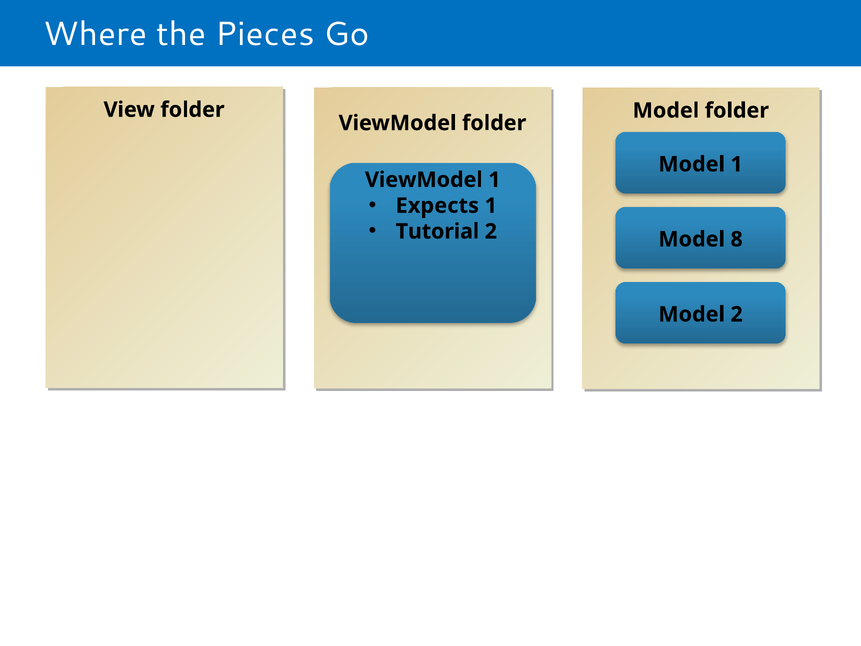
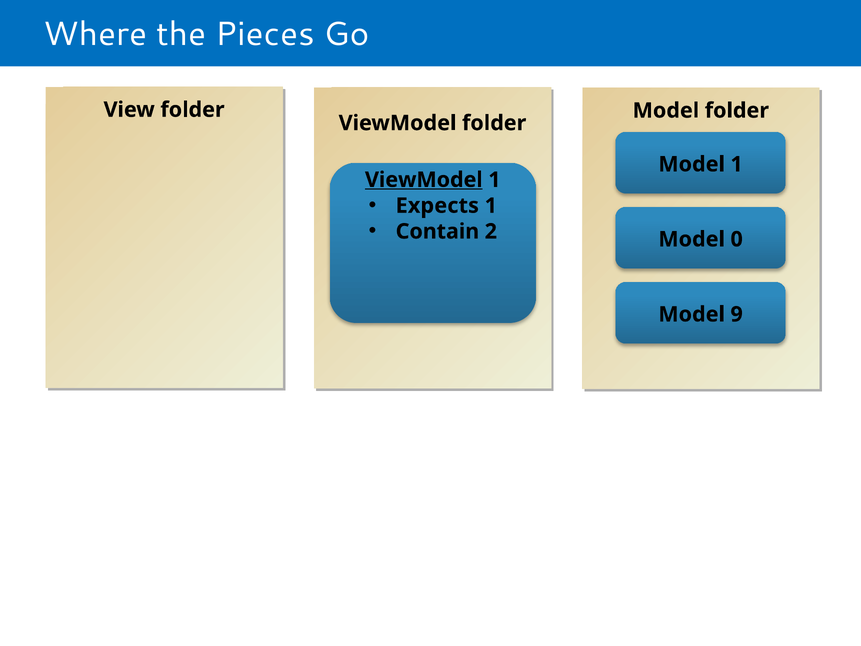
ViewModel underline: none -> present (424, 180)
Tutorial: Tutorial -> Contain (437, 231)
8: 8 -> 0 (737, 239)
2: 2 -> 9 (737, 314)
